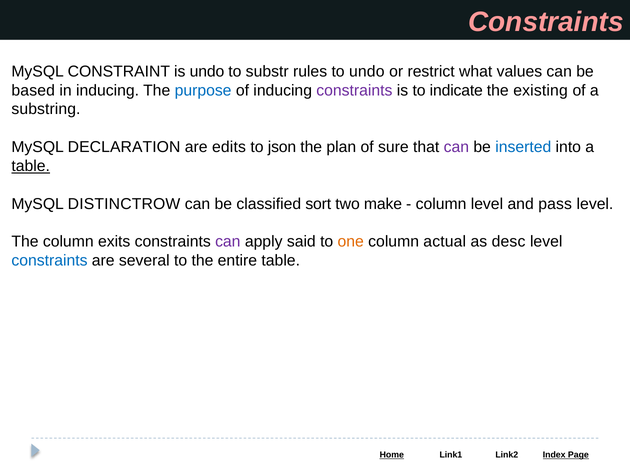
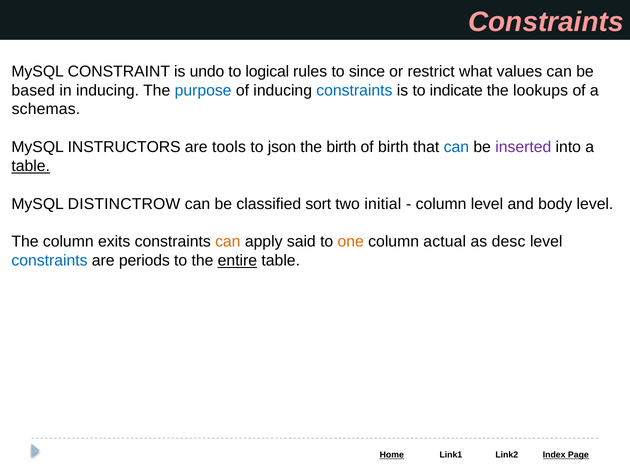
substr: substr -> logical (267, 71)
to undo: undo -> since (367, 71)
constraints colour: purple -> blue (354, 90)
existing: existing -> lookups (541, 90)
substring: substring -> schemas (46, 109)
DECLARATION: DECLARATION -> INSTRUCTORS (124, 147)
edits: edits -> tools (229, 147)
the plan: plan -> birth (341, 147)
of sure: sure -> birth (393, 147)
can colour: purple -> blue (456, 147)
inserted colour: blue -> purple (523, 147)
make: make -> initial (383, 204)
pass: pass -> body (555, 204)
can colour: purple -> orange (228, 241)
several: several -> periods (144, 260)
entire underline: none -> present (237, 260)
